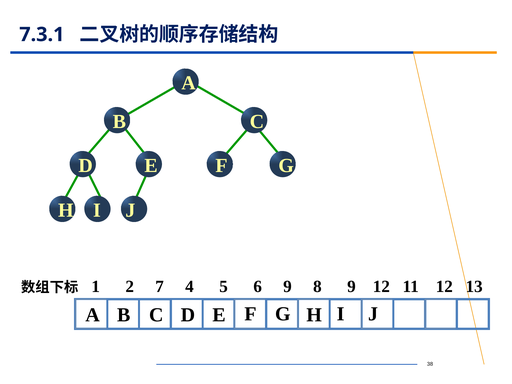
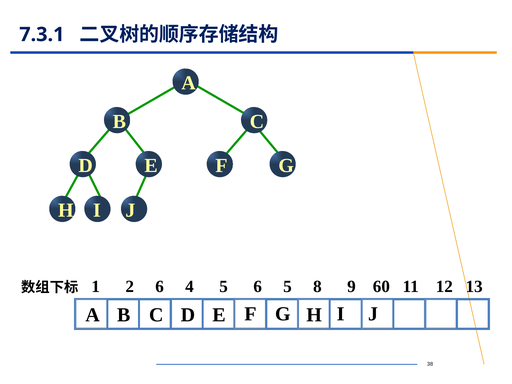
2 7: 7 -> 6 (160, 287)
6 9: 9 -> 5 (288, 287)
9 12: 12 -> 60 (381, 287)
